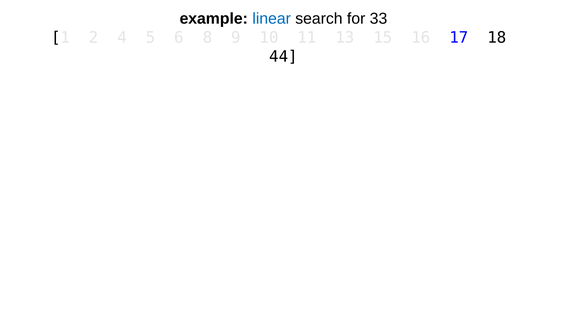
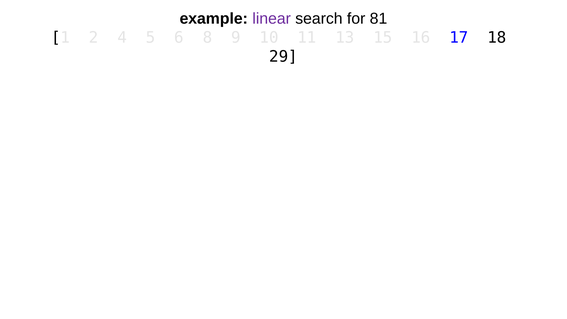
linear colour: blue -> purple (272, 19)
33: 33 -> 81 (379, 19)
44: 44 -> 29 (284, 56)
